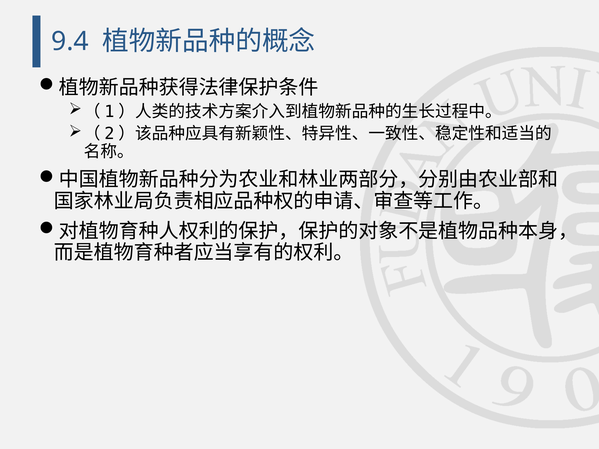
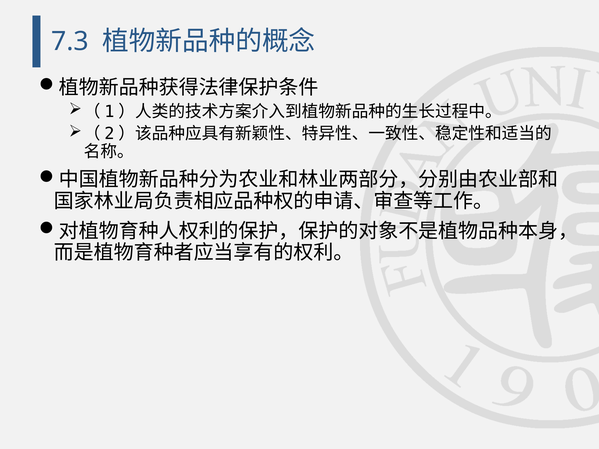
9.4: 9.4 -> 7.3 (70, 41)
